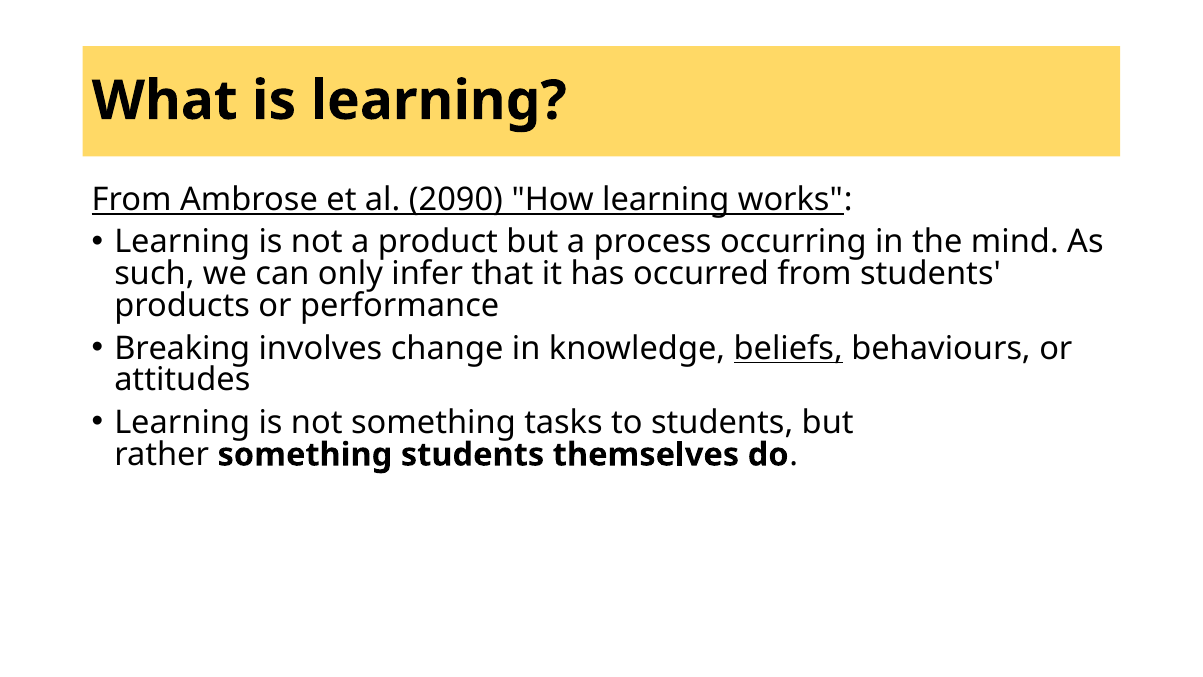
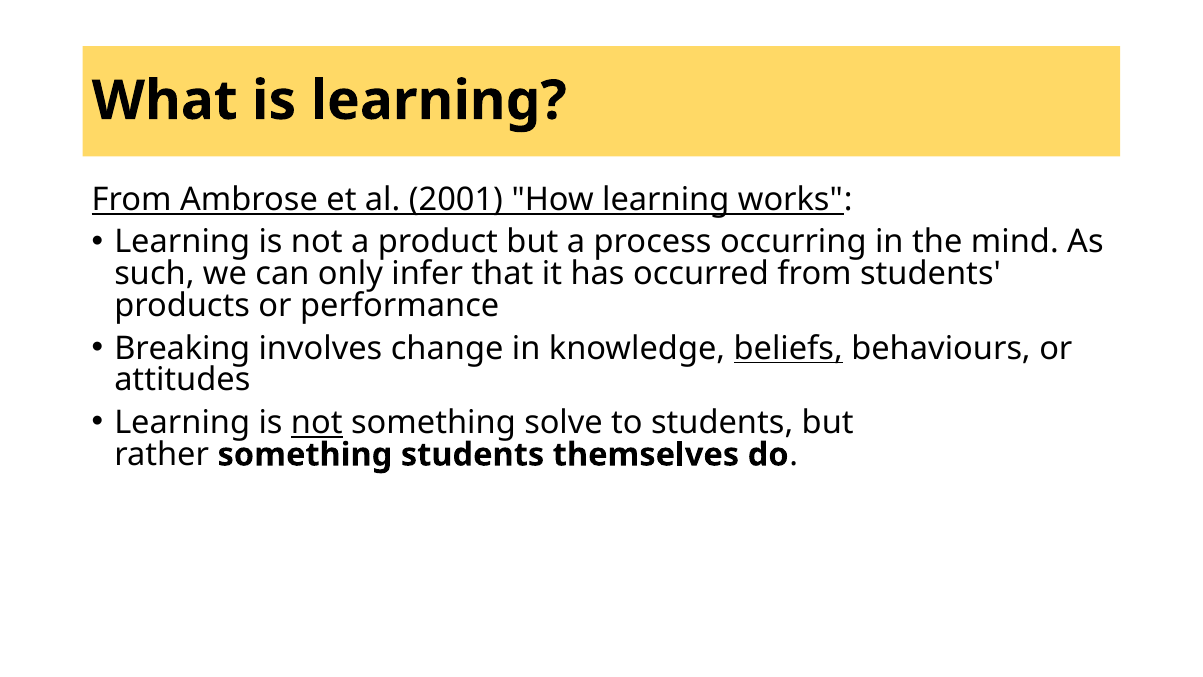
2090: 2090 -> 2001 (456, 199)
not underline: none -> present (317, 423)
tasks: tasks -> solve (563, 423)
